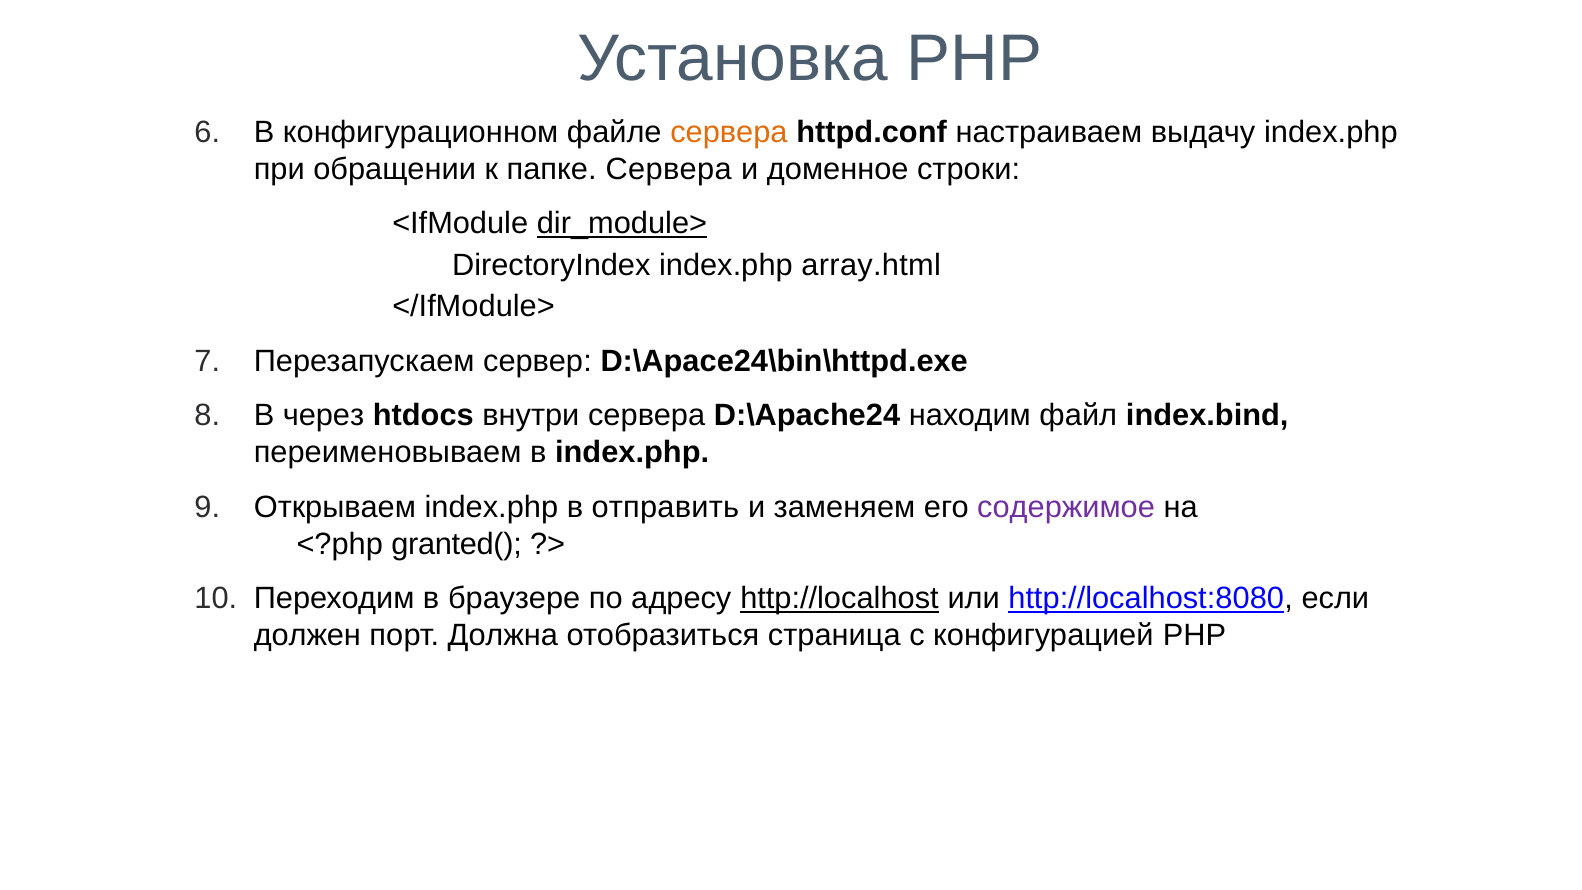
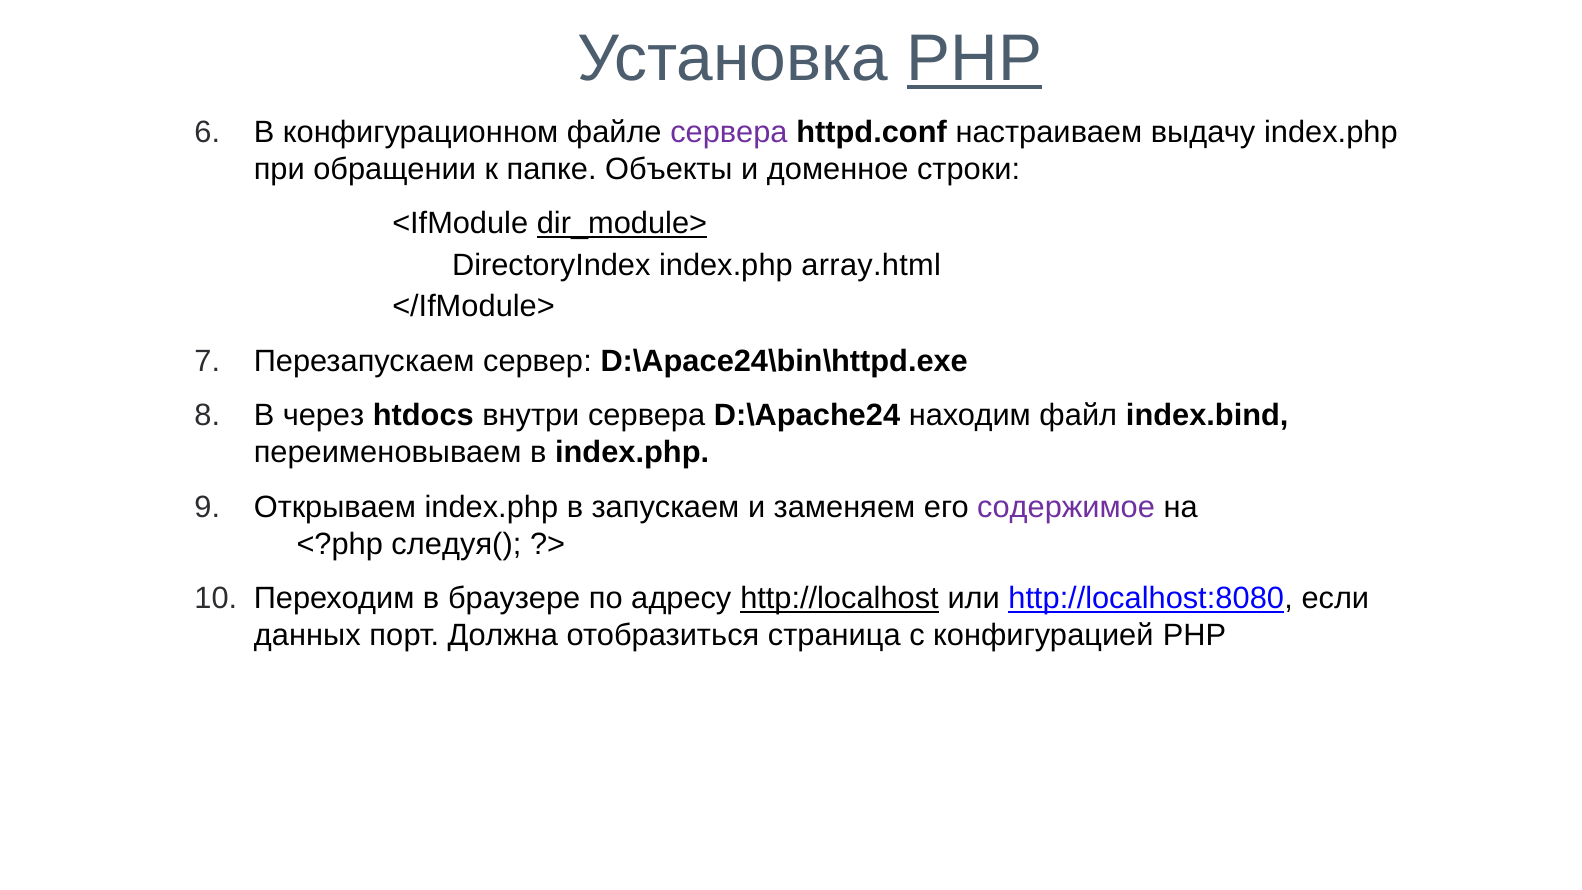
PHP underline: none -> present (975, 59)
сервера colour: orange -> purple (729, 132)
папке Сервера: Сервера -> Объекты (669, 169)
отправить: отправить -> запускаем (665, 507)
granted(: granted( -> следуя( (456, 544)
должен: должен -> данных (307, 635)
